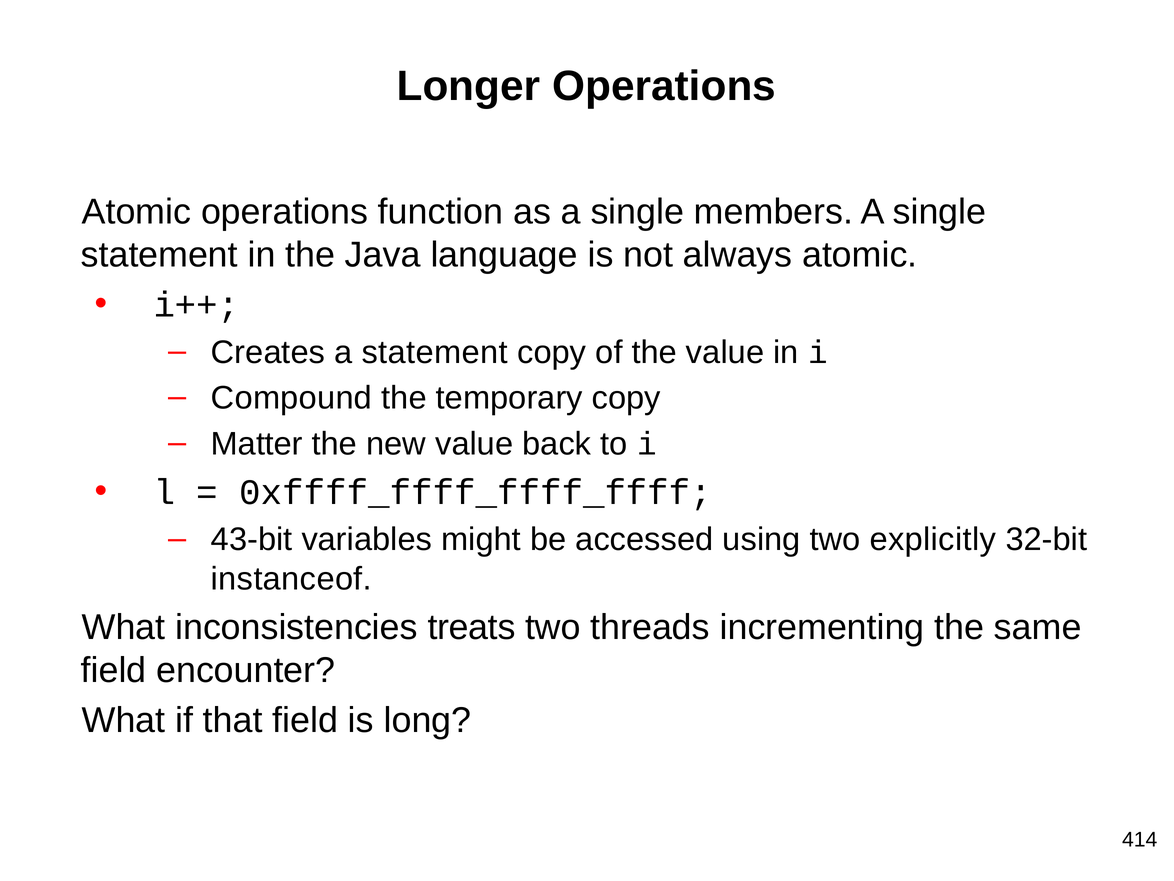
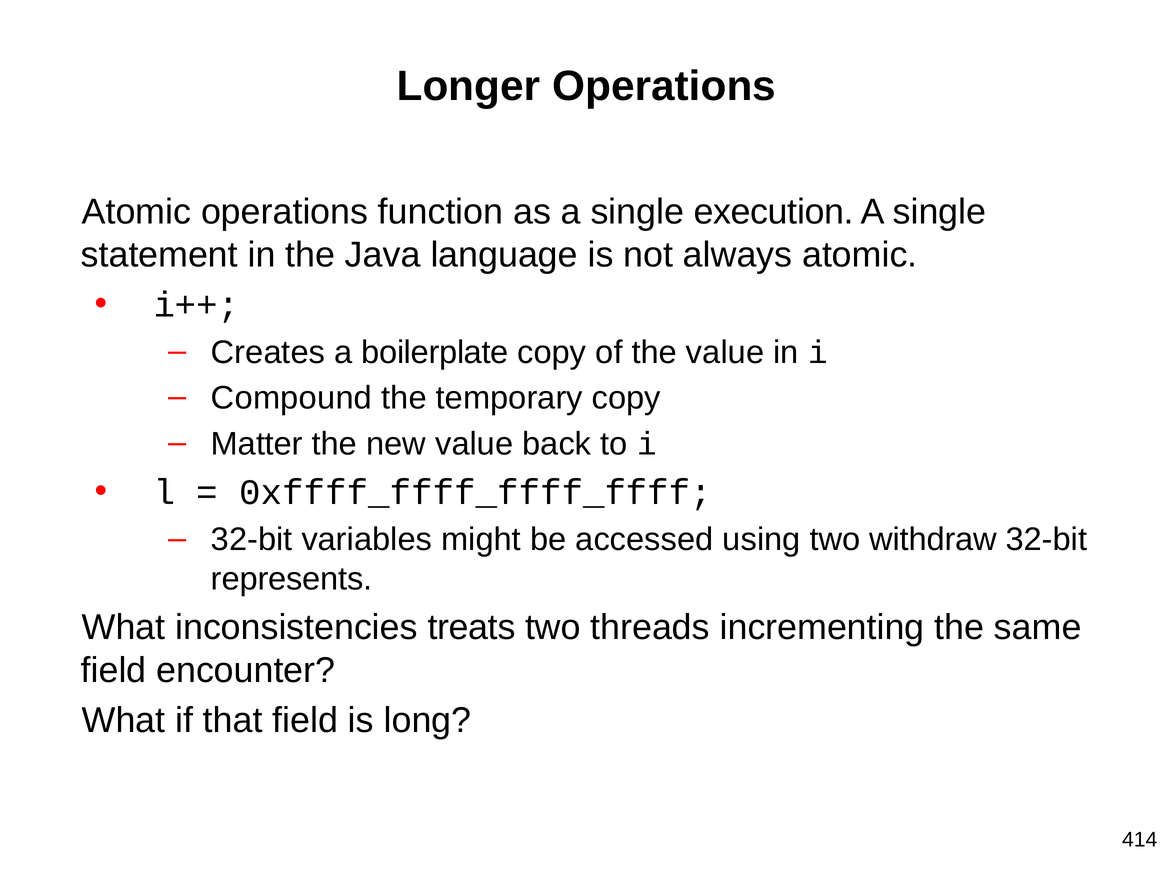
members: members -> execution (774, 212)
a statement: statement -> boilerplate (435, 352)
43-bit: 43-bit -> 32-bit (252, 539)
explicitly: explicitly -> withdraw (933, 539)
instanceof: instanceof -> represents (292, 578)
